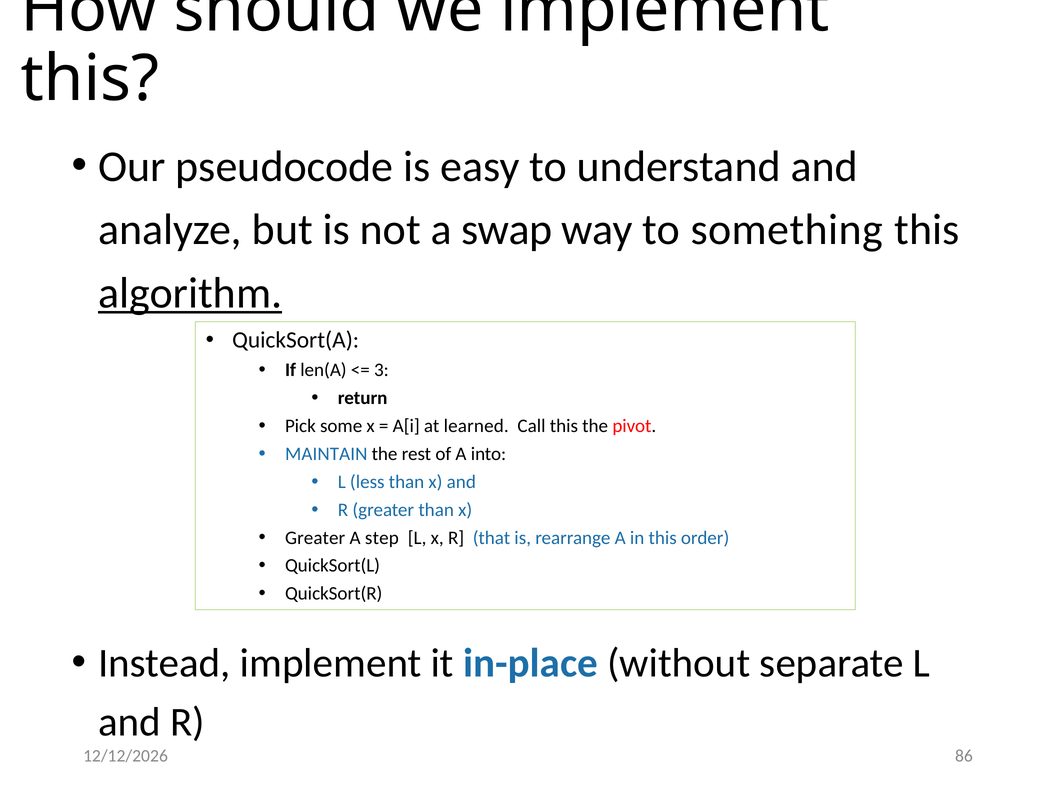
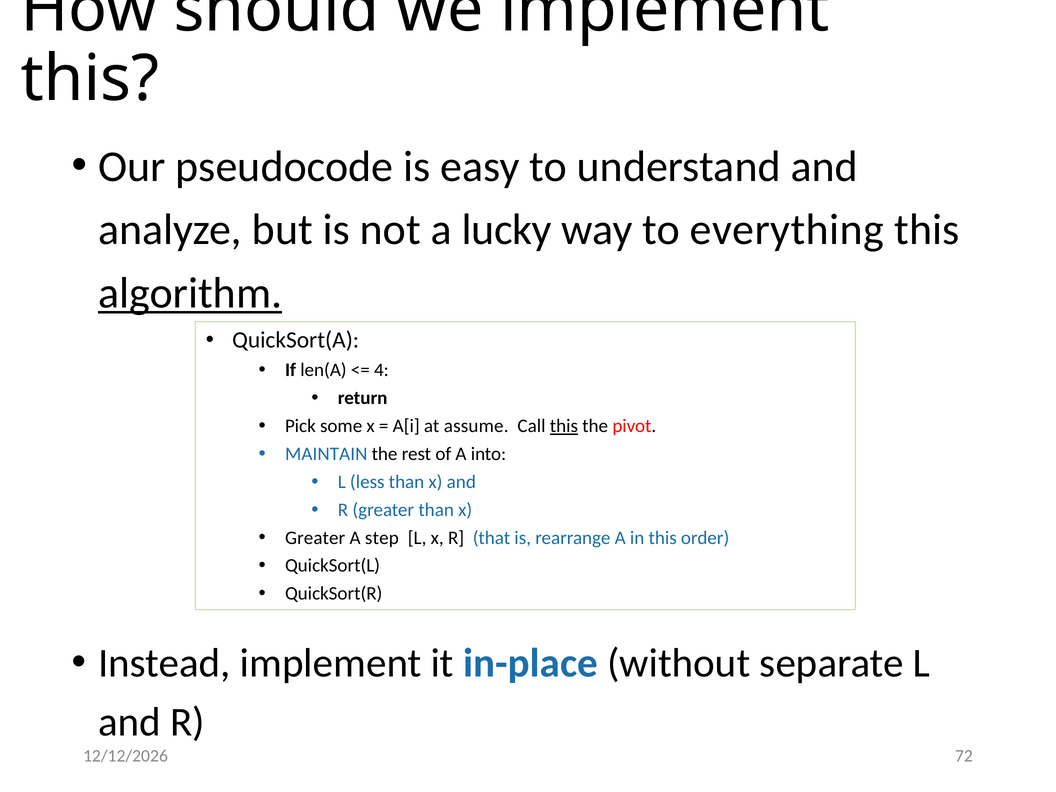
swap: swap -> lucky (507, 230)
something: something -> everything (787, 230)
3: 3 -> 4 (381, 370)
learned: learned -> assume (476, 426)
this underline: none -> present (564, 426)
86: 86 -> 72 (964, 756)
